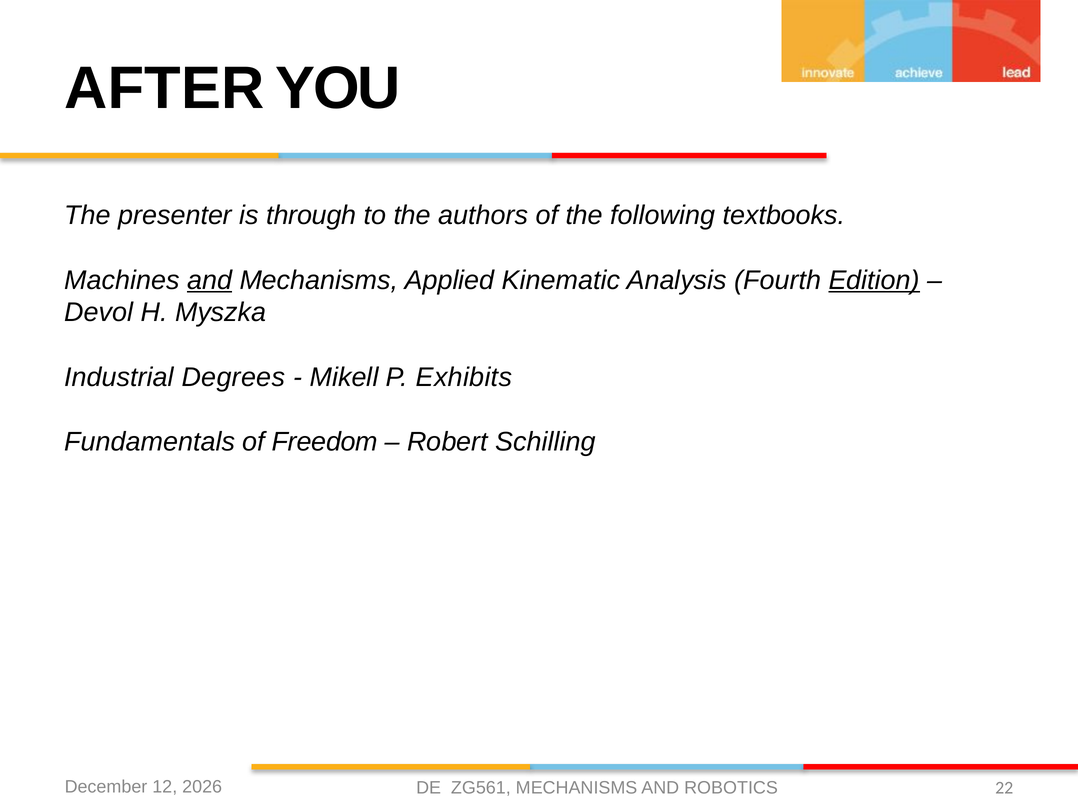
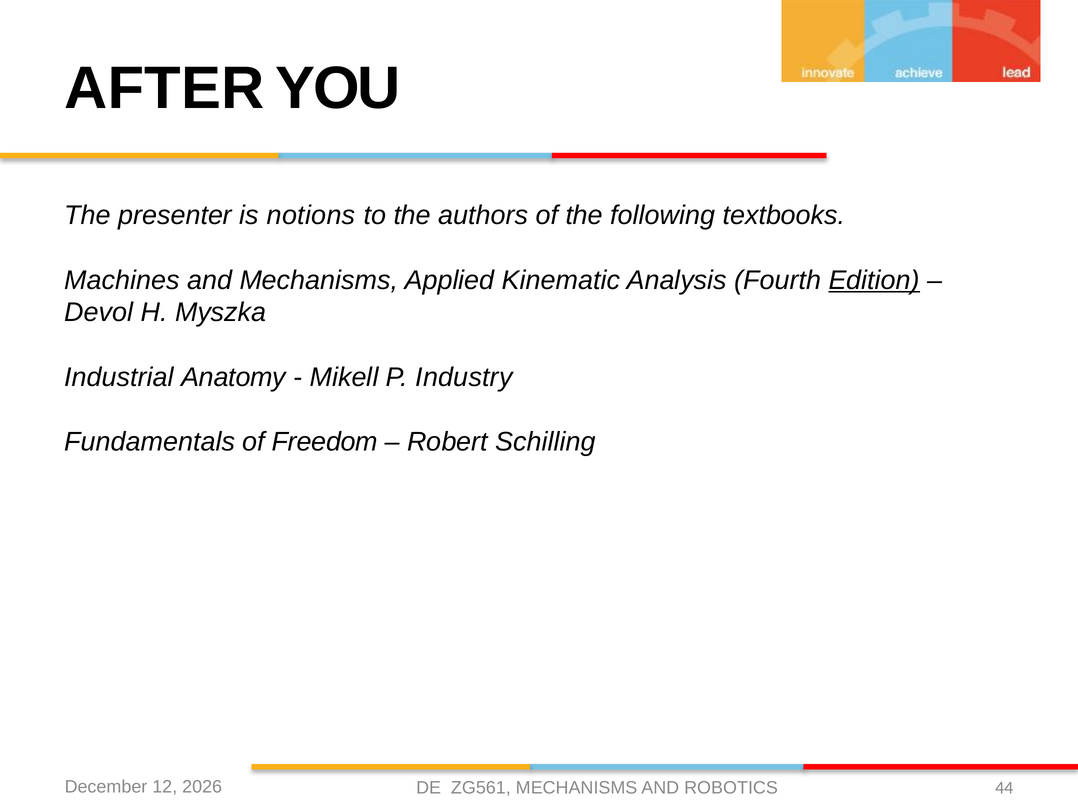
through: through -> notions (311, 215)
and underline: present -> none (210, 280)
Degrees: Degrees -> Anatomy (234, 377)
Exhibits: Exhibits -> Industry (464, 377)
22: 22 -> 44 (1004, 787)
